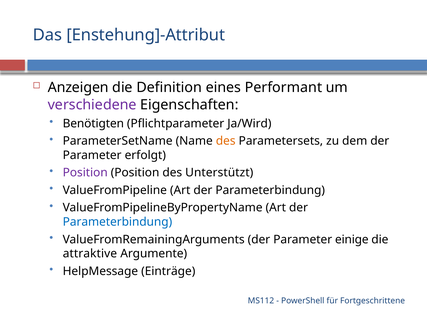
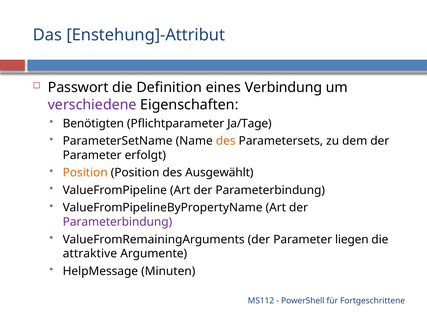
Anzeigen: Anzeigen -> Passwort (78, 88)
Performant: Performant -> Verbindung (284, 88)
Ja/Wird: Ja/Wird -> Ja/Tage (249, 124)
Position colour: purple -> orange (85, 173)
Unterstützt: Unterstützt -> Ausgewählt (219, 173)
Parameterbindung colour: blue -> purple (117, 222)
einige: einige -> liegen (352, 240)
Einträge: Einträge -> Minuten (168, 271)
